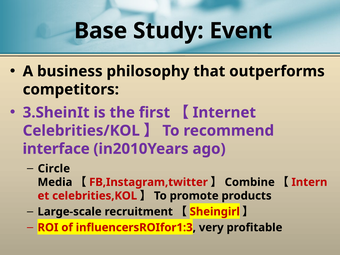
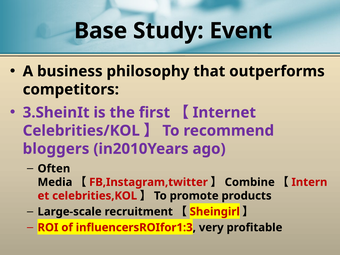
interface: interface -> bloggers (56, 149)
Circle: Circle -> Often (54, 169)
